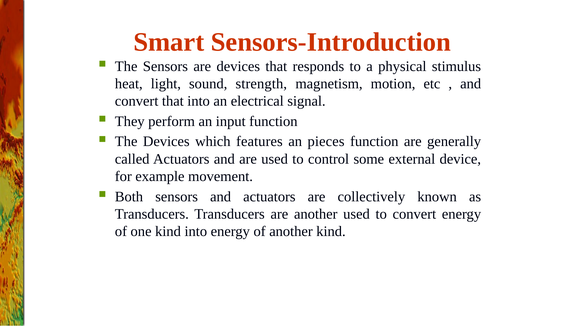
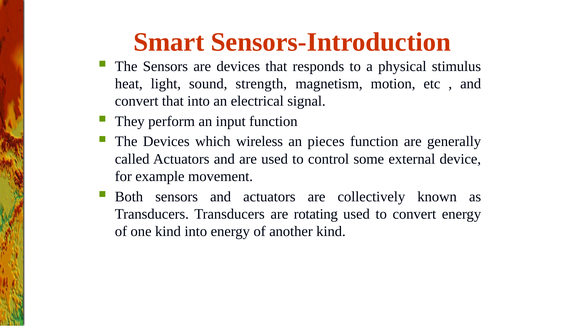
features: features -> wireless (260, 142)
are another: another -> rotating (316, 214)
